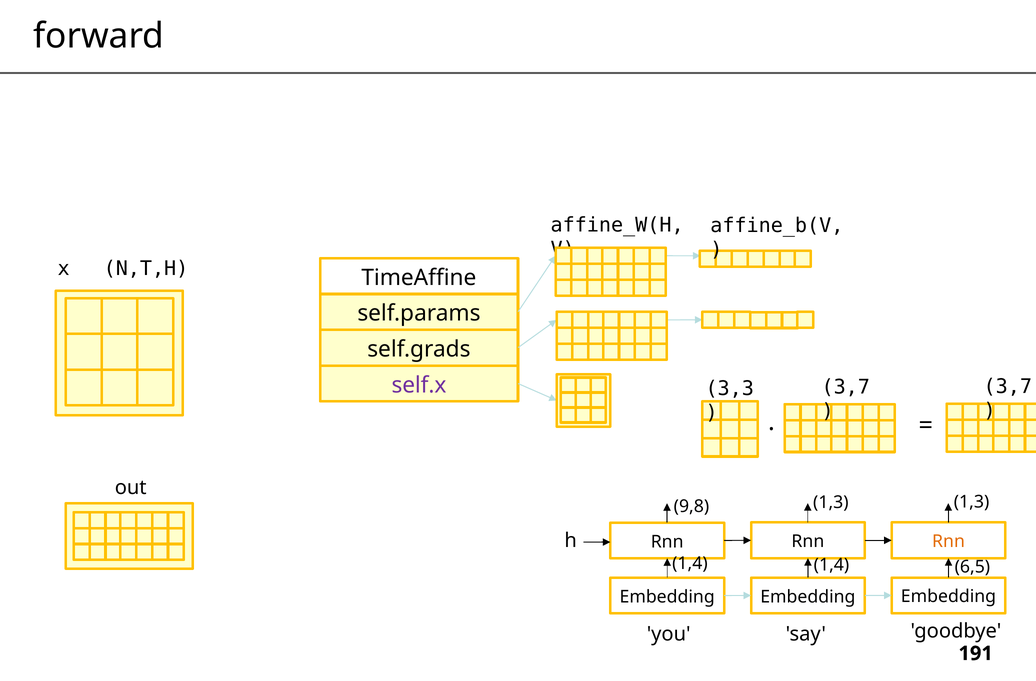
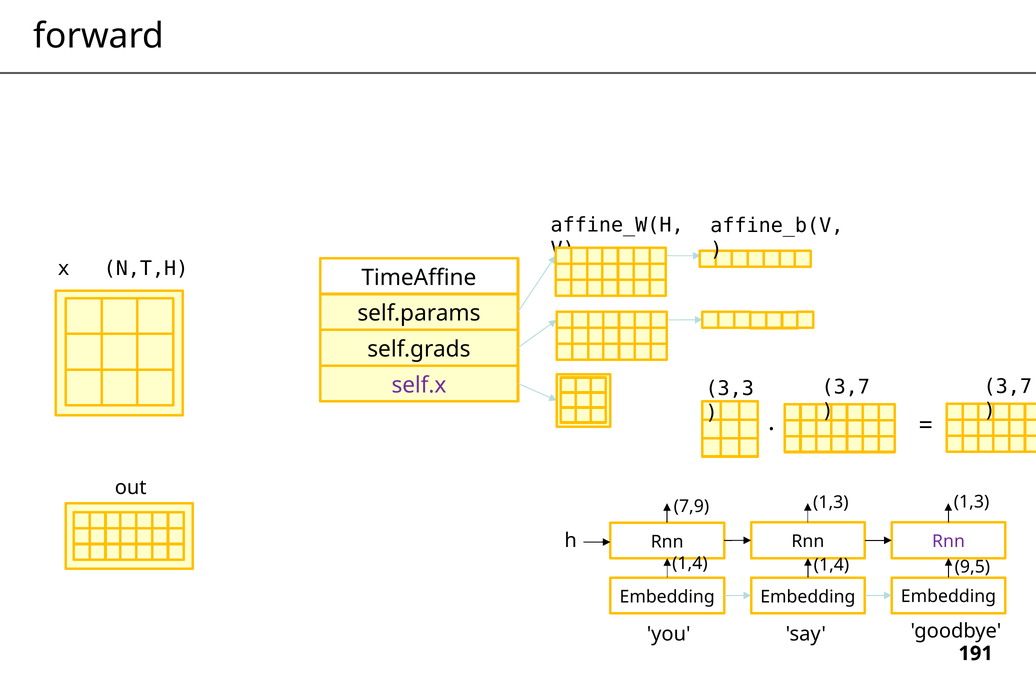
9,8: 9,8 -> 7,9 (691, 506)
Rnn colour: orange -> purple (948, 541)
6,5: 6,5 -> 9,5 (972, 566)
